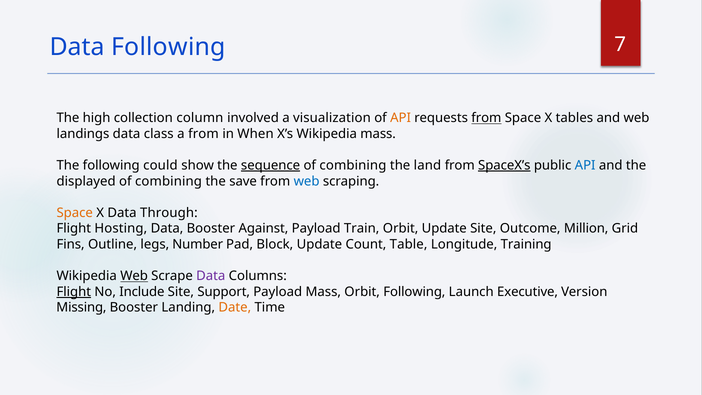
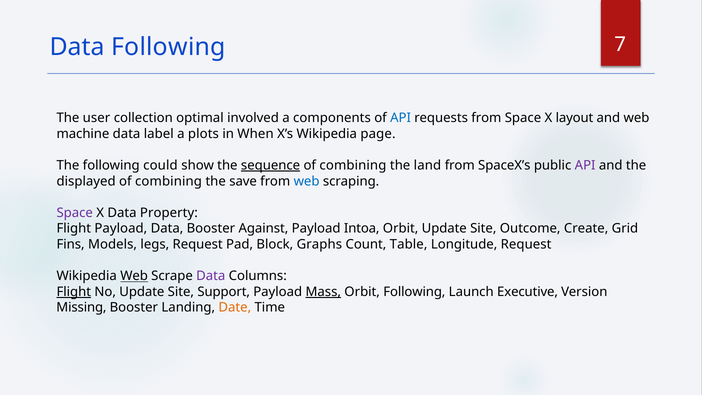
high: high -> user (97, 118)
column: column -> optimal (200, 118)
visualization: visualization -> components (332, 118)
API colour: orange -> blue (401, 118)
from underline: present -> none (486, 118)
tables: tables -> layout (574, 118)
landings: landings -> machine (83, 134)
class: class -> label (159, 134)
a from: from -> plots (203, 134)
Wikipedia mass: mass -> page (378, 134)
SpaceX’s underline: present -> none (504, 165)
API colour: blue -> purple (585, 165)
Space colour: orange -> purple (75, 213)
Through: Through -> Property (169, 213)
Flight Hosting: Hosting -> Payload (121, 229)
Train: Train -> Intoa (362, 229)
Million: Million -> Create (586, 229)
Outline: Outline -> Models (113, 244)
legs Number: Number -> Request (198, 244)
Block Update: Update -> Graphs (319, 244)
Longitude Training: Training -> Request (526, 244)
No Include: Include -> Update (142, 292)
Mass underline: none -> present (323, 292)
